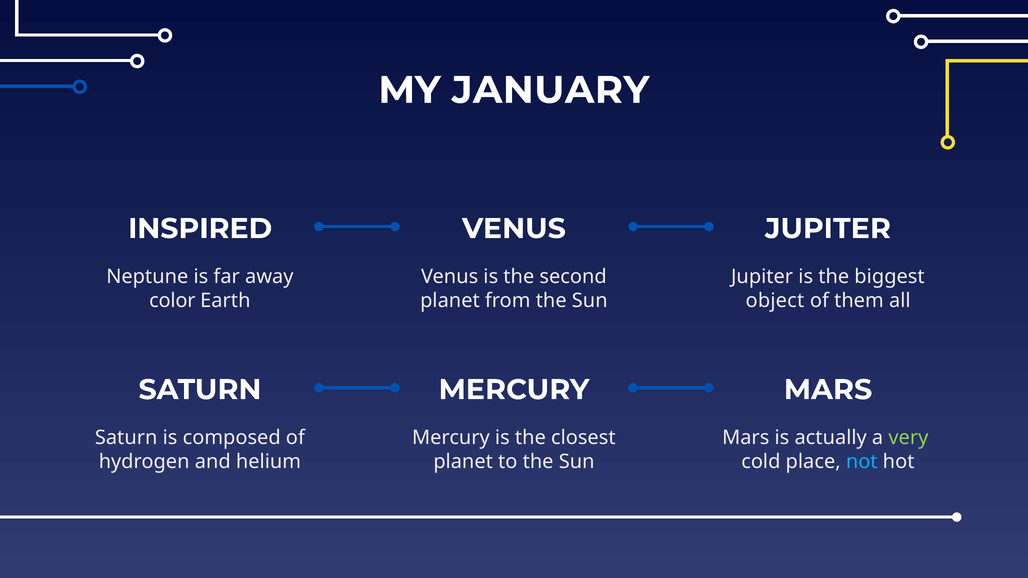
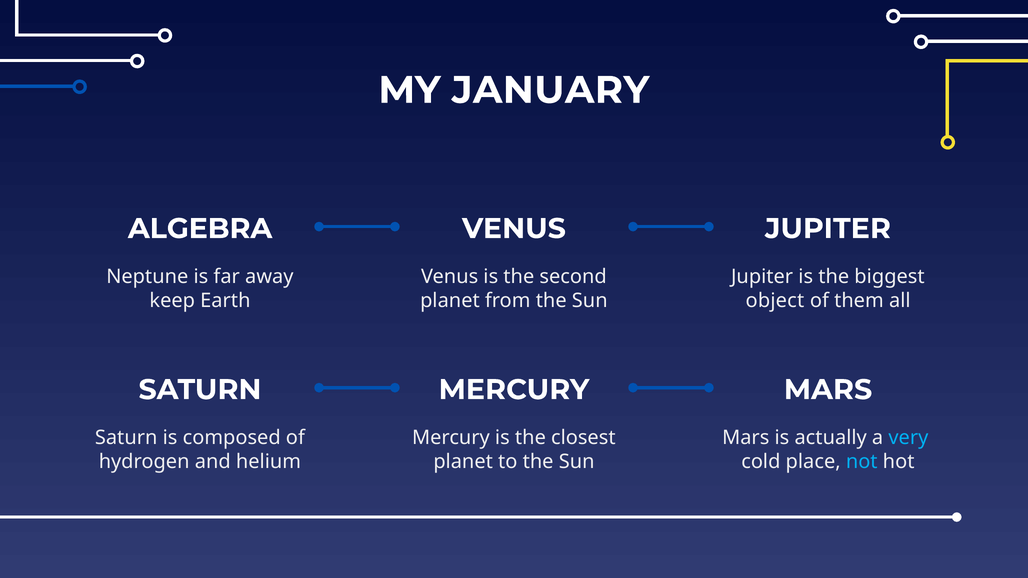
INSPIRED: INSPIRED -> ALGEBRA (200, 229)
color: color -> keep (172, 301)
very colour: light green -> light blue (908, 438)
